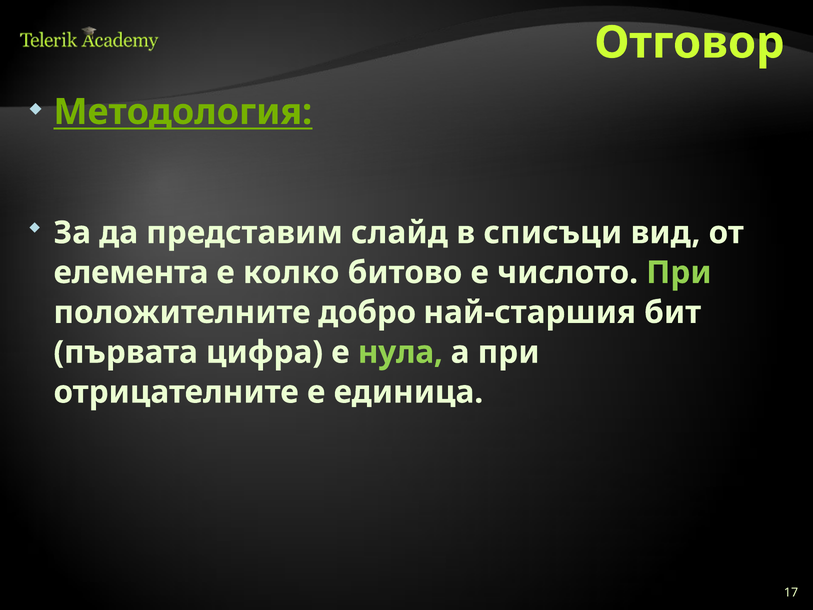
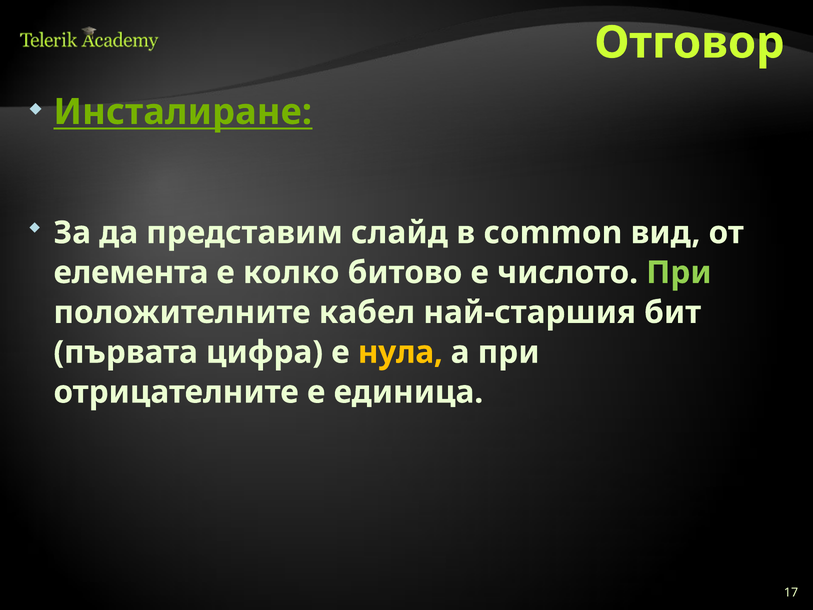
Методология: Методология -> Инсталиране (183, 112)
списъци: списъци -> common (553, 233)
добро: добро -> кабел (367, 312)
нула colour: light green -> yellow (400, 352)
